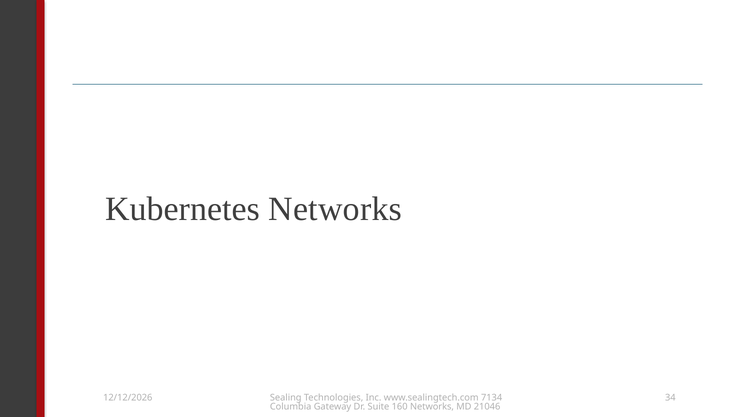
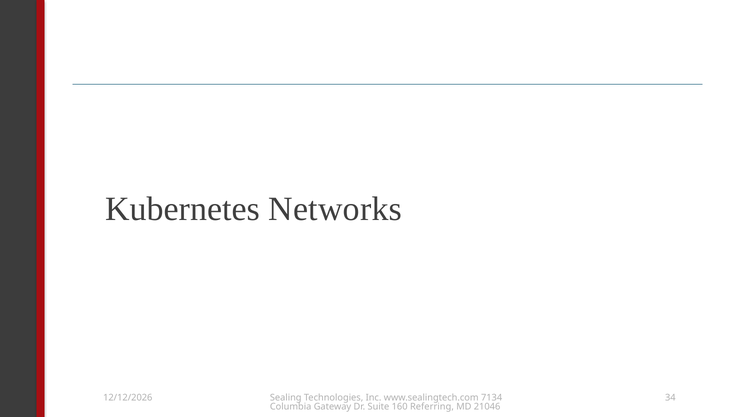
160 Networks: Networks -> Referring (432, 407)
